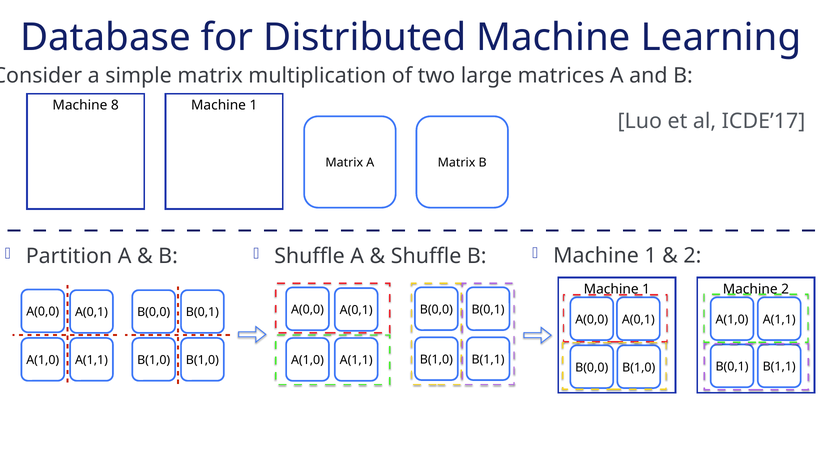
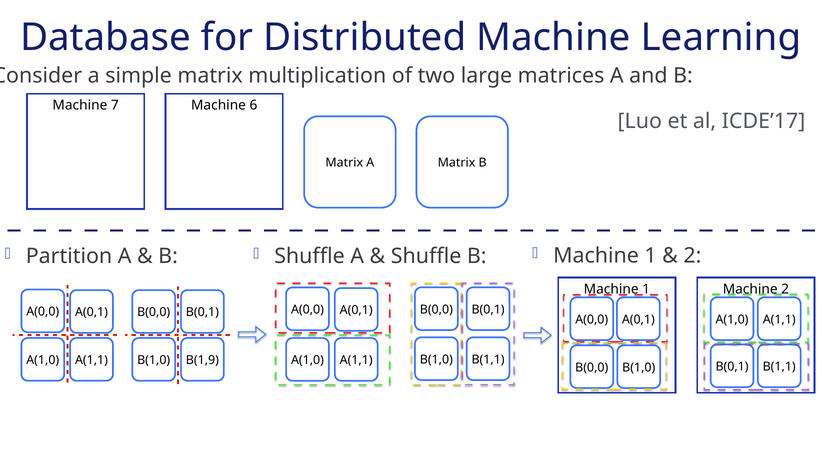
8: 8 -> 7 (115, 106)
1: 1 -> 6 (253, 106)
B(1,0 B(1,0: B(1,0 -> B(1,9 (202, 360)
